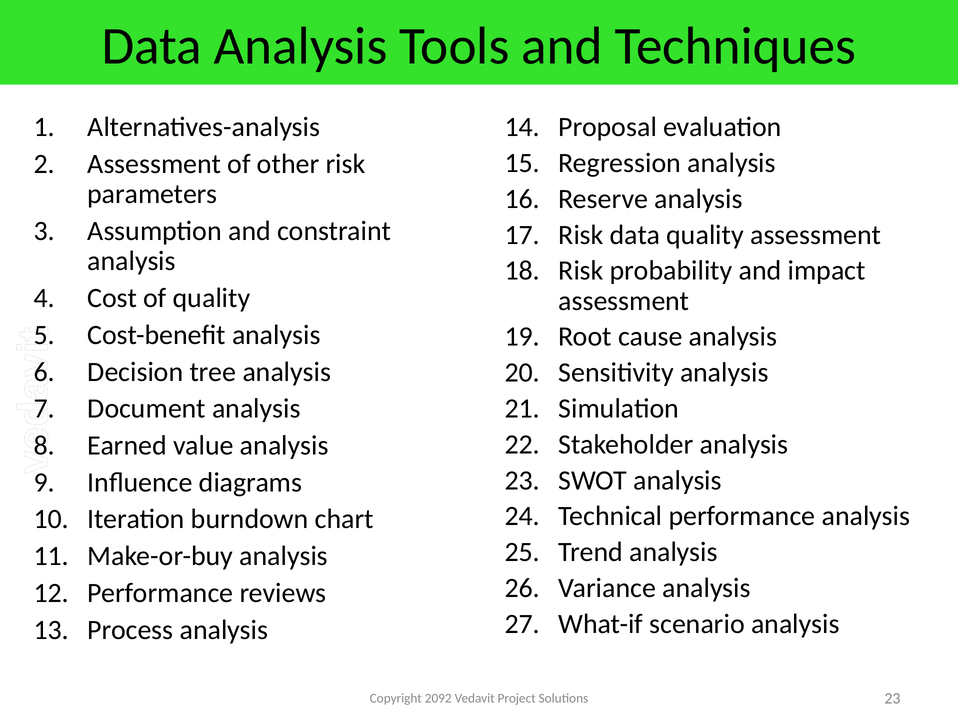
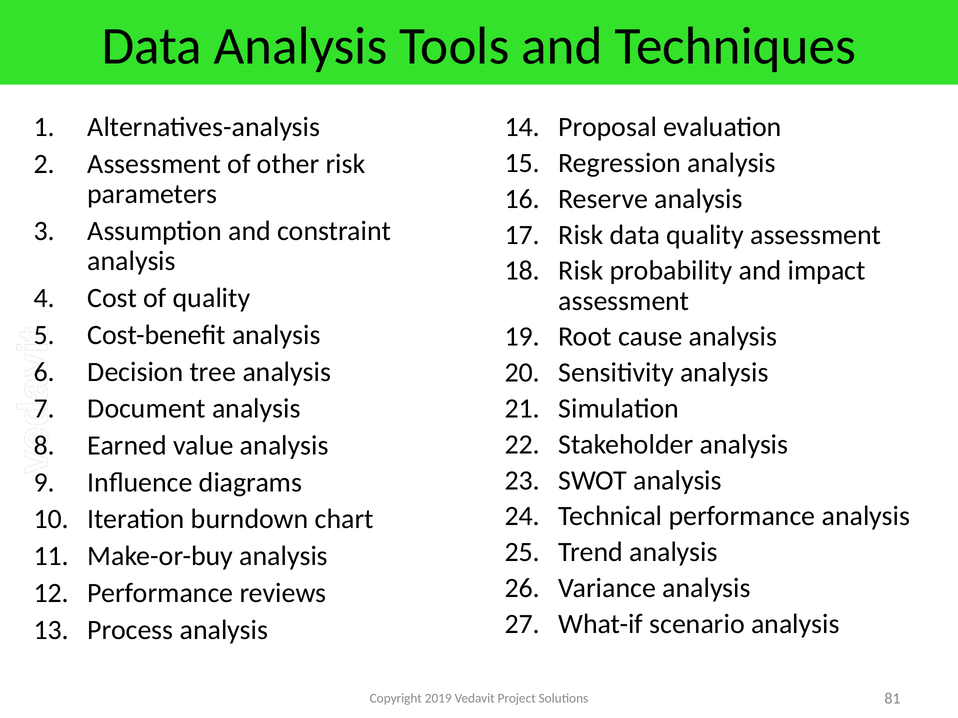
2092: 2092 -> 2019 (438, 699)
Solutions 23: 23 -> 81 (892, 699)
